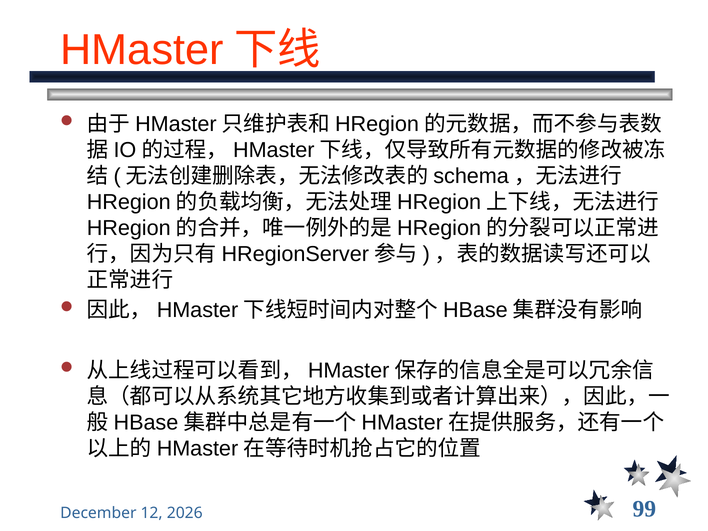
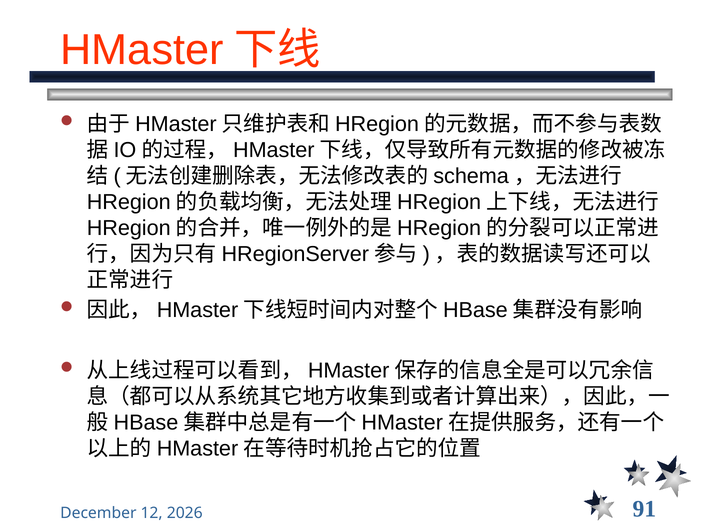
99: 99 -> 91 (644, 509)
